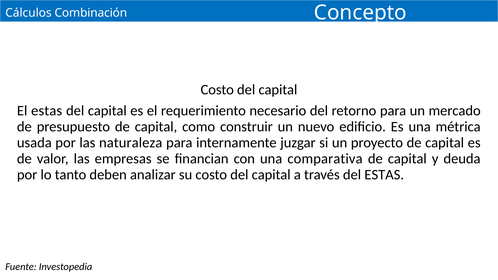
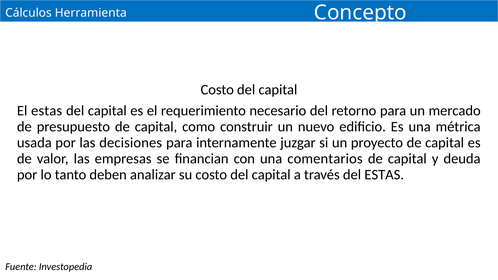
Combinación: Combinación -> Herramienta (91, 13)
naturaleza: naturaleza -> decisiones (131, 143)
comparativa: comparativa -> comentarios (325, 159)
